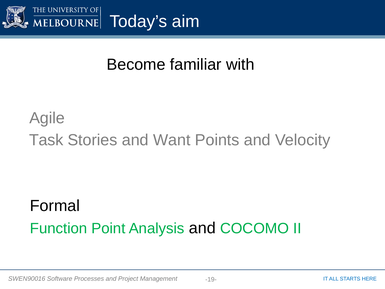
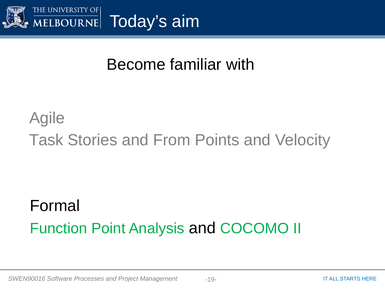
Want: Want -> From (172, 140)
